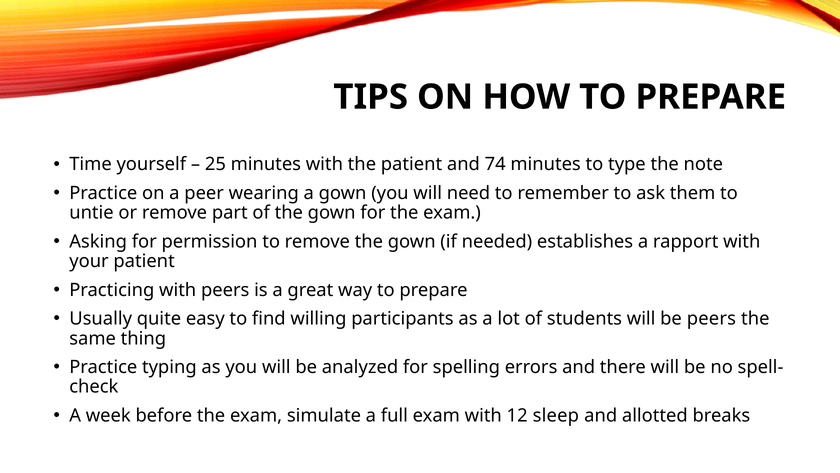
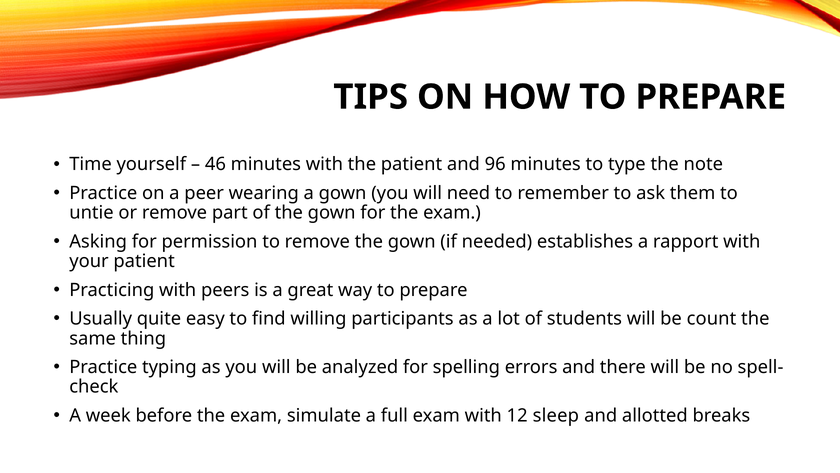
25: 25 -> 46 (215, 164)
74: 74 -> 96 (495, 164)
be peers: peers -> count (711, 318)
